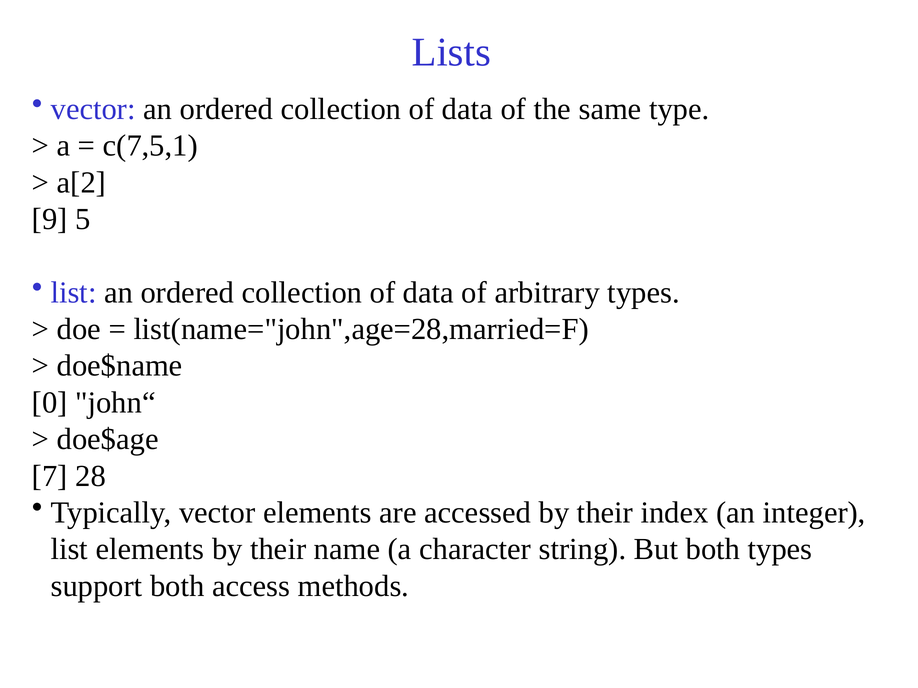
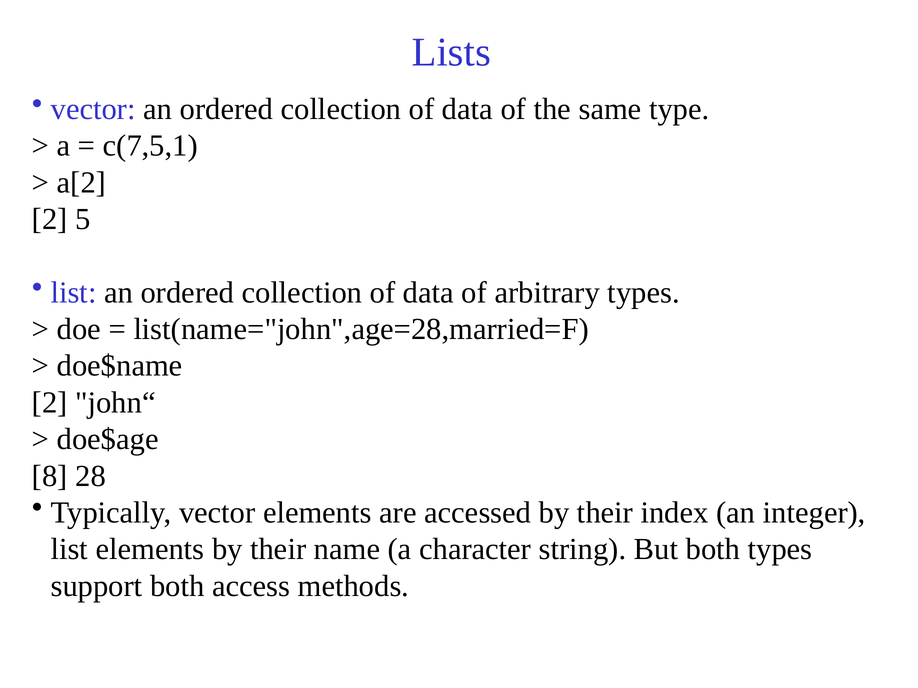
9: 9 -> 2 (50, 219)
0: 0 -> 2 (50, 403)
7: 7 -> 8 (50, 476)
